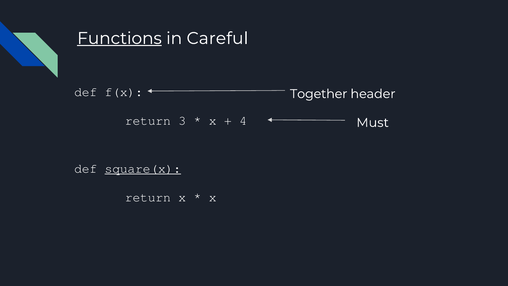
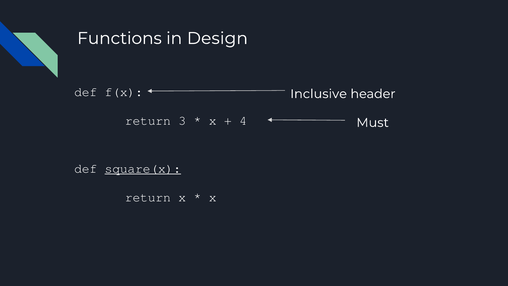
Functions underline: present -> none (119, 38)
Careful: Careful -> Design (217, 38)
Together: Together -> Inclusive (319, 94)
